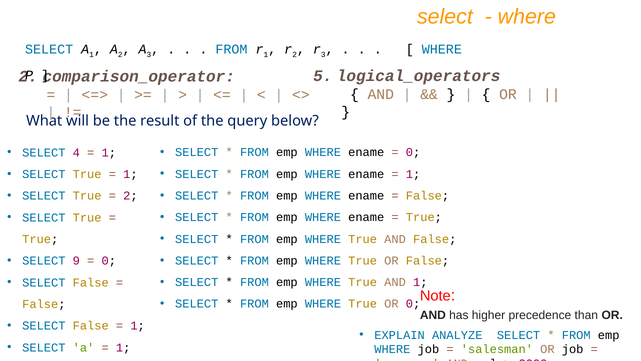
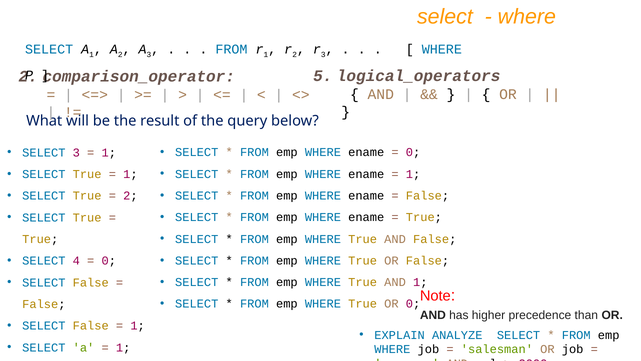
SELECT 4: 4 -> 3 (76, 152)
9: 9 -> 4 (76, 261)
